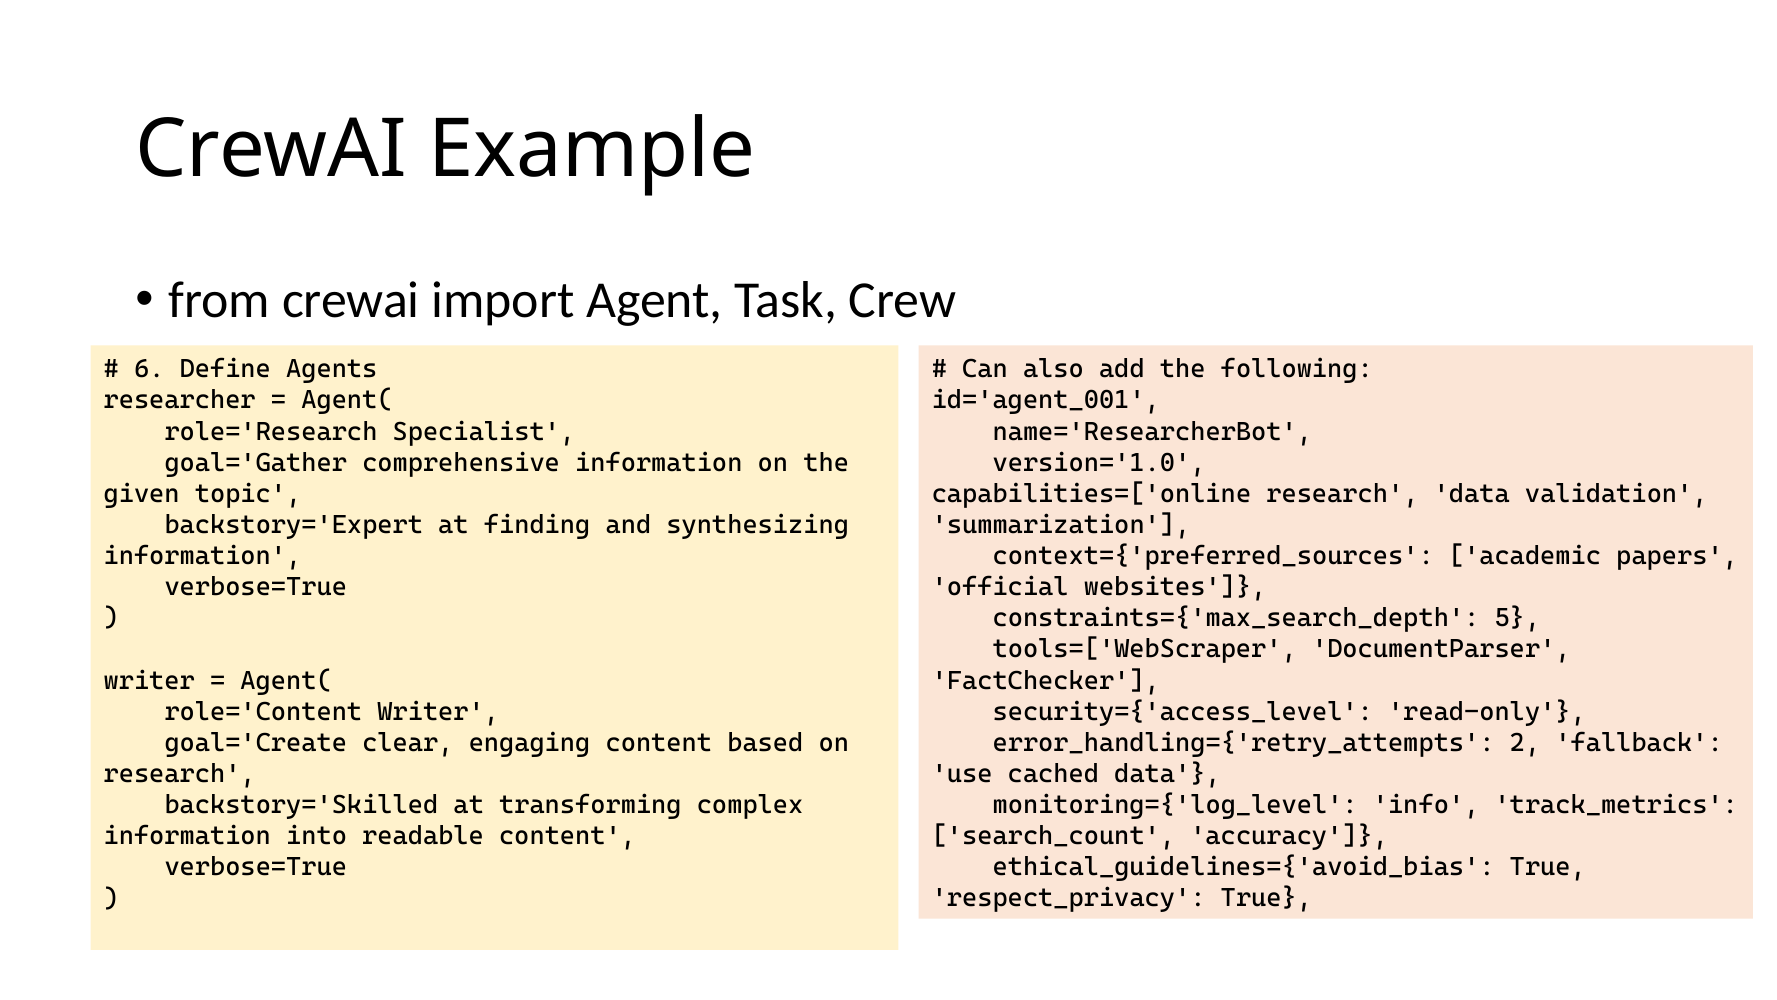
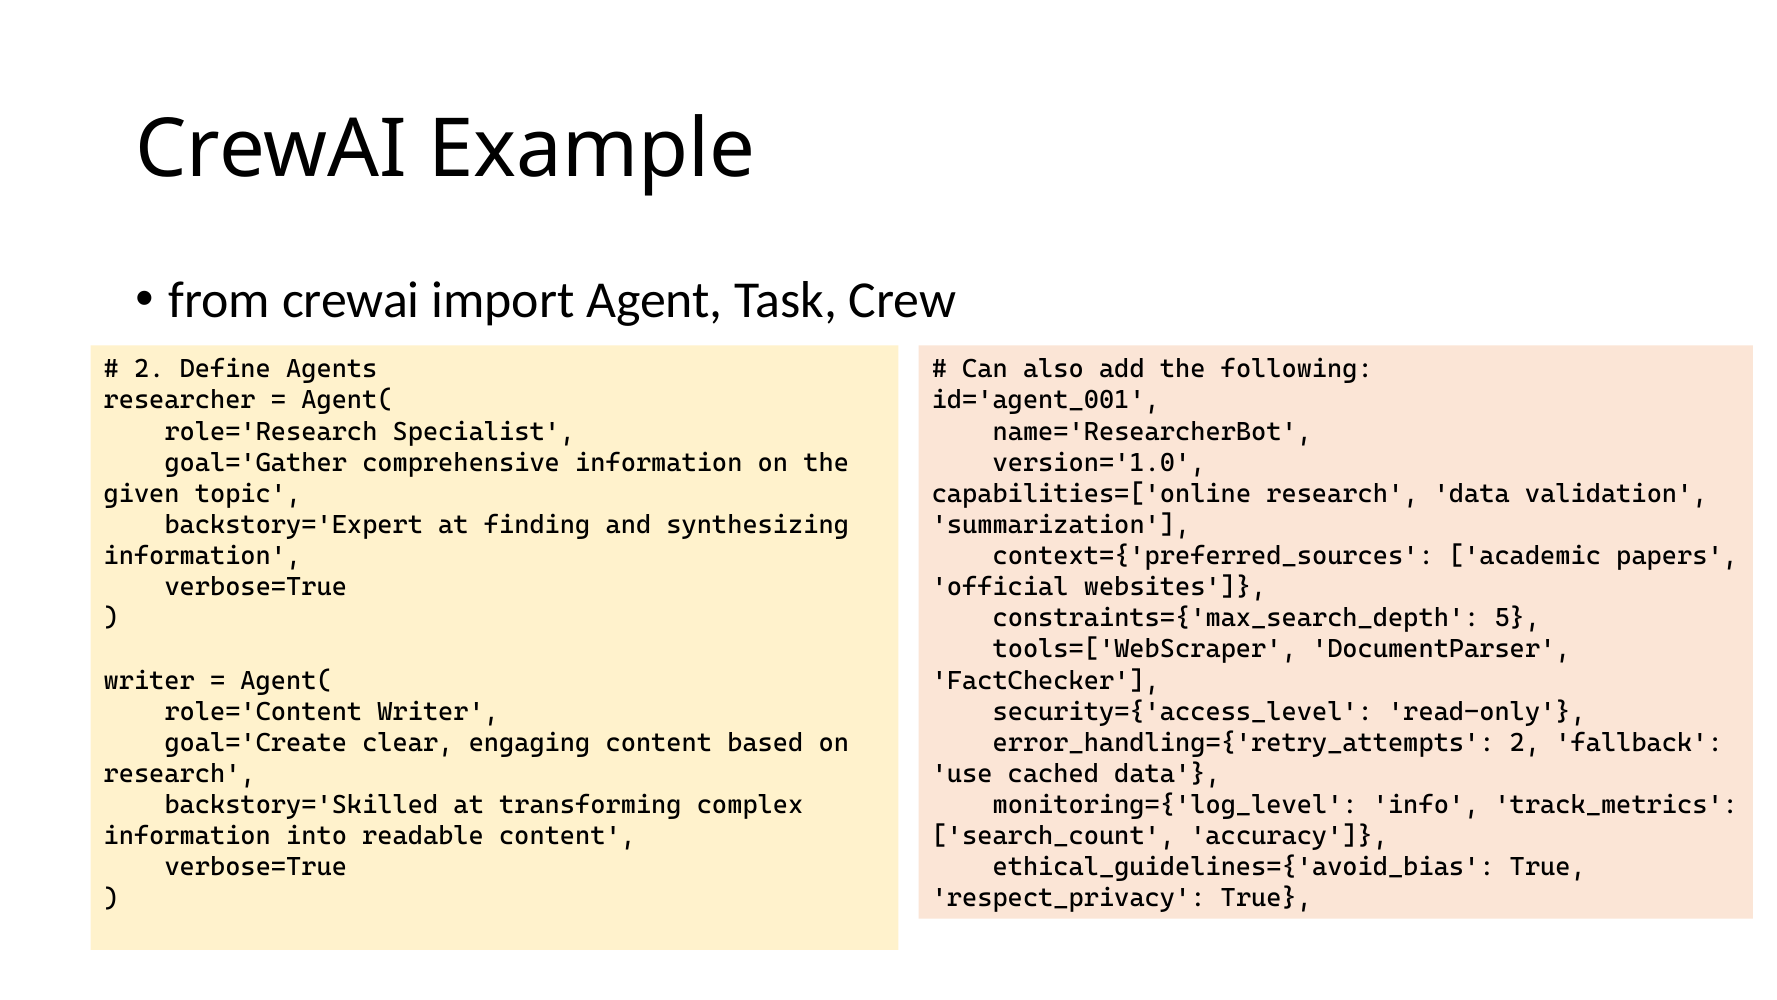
6: 6 -> 2 (149, 369)
